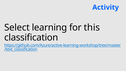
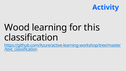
Select: Select -> Wood (17, 27)
